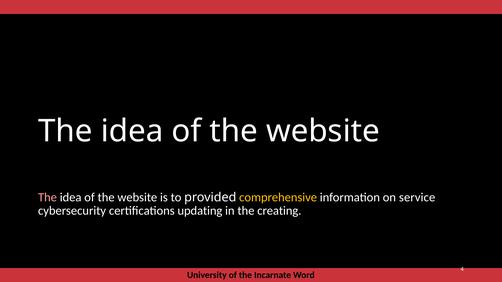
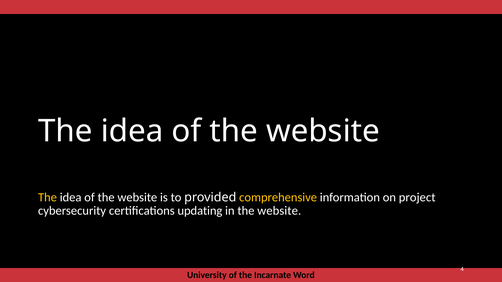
The colour: pink -> yellow (47, 198)
service: service -> project (417, 198)
in the creating: creating -> website (279, 211)
